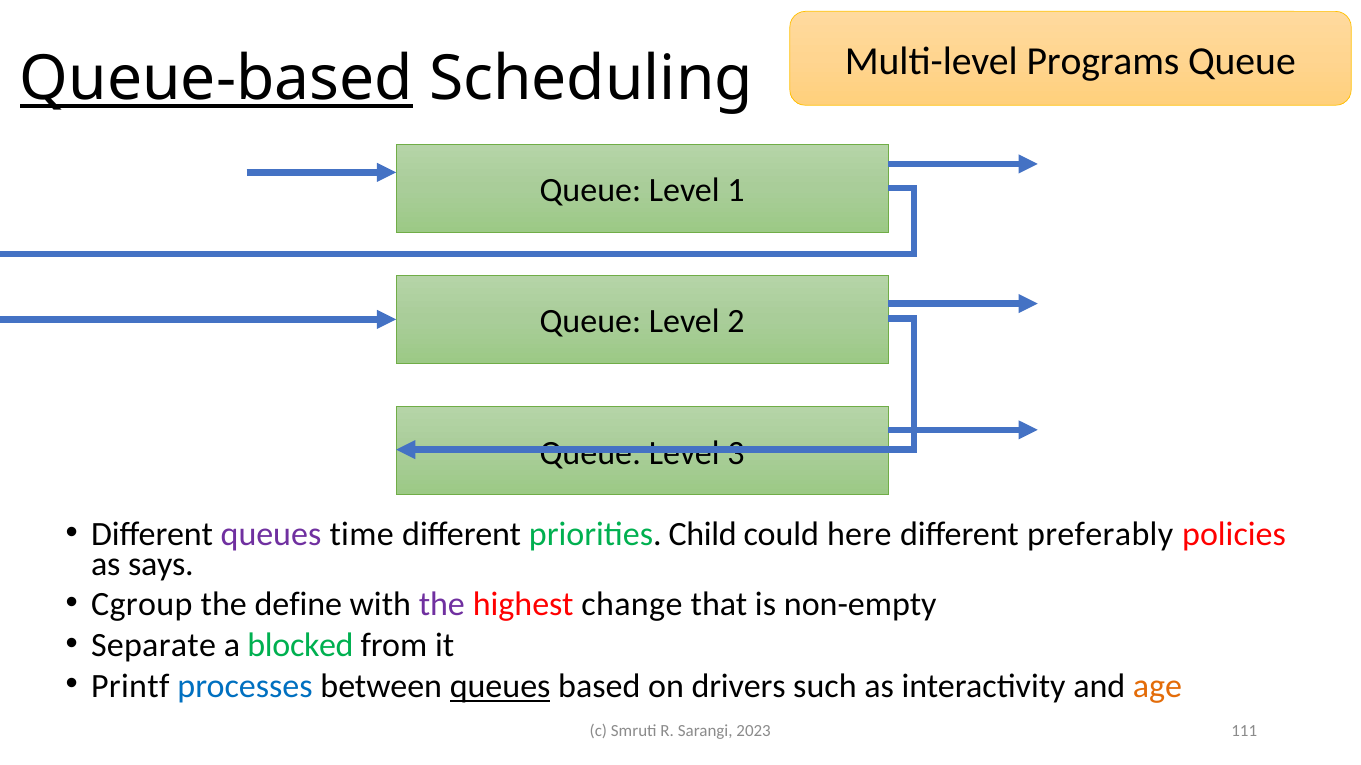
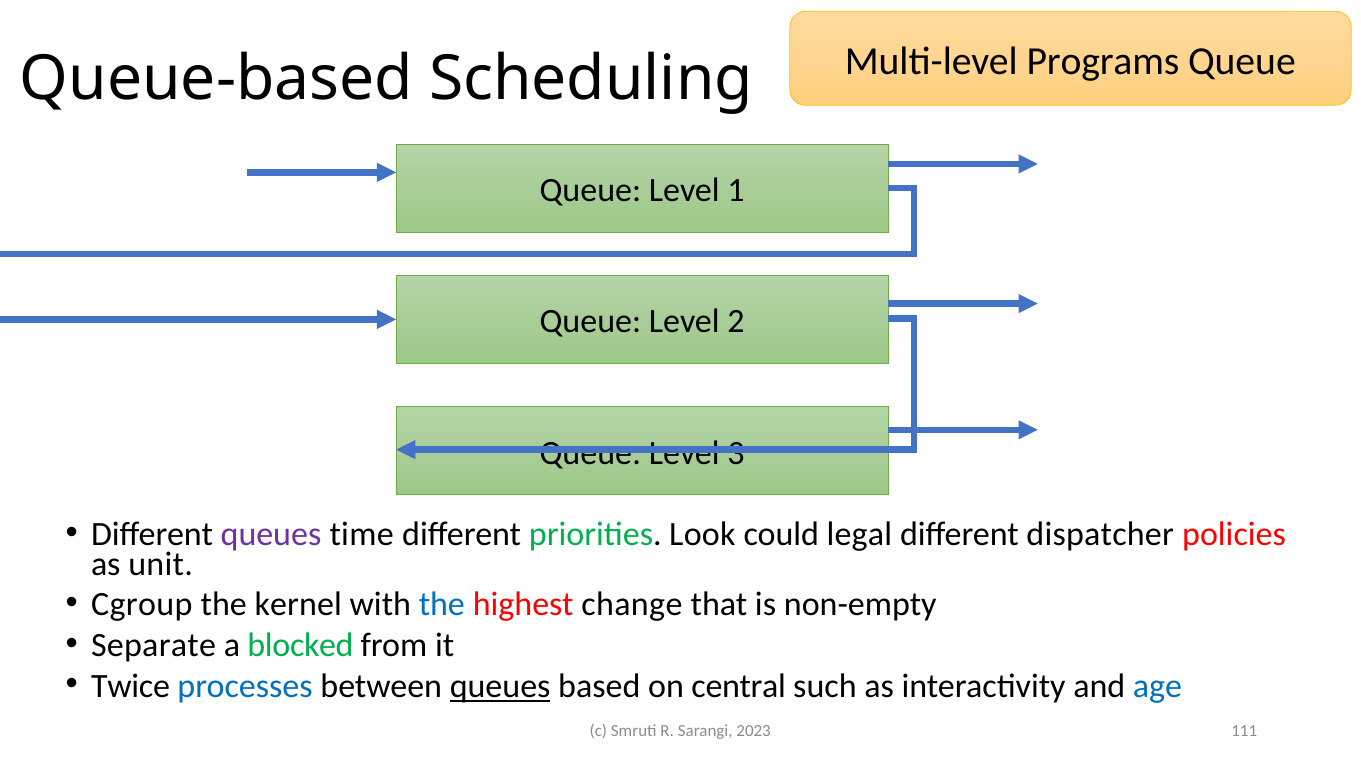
Queue-based underline: present -> none (216, 79)
Child: Child -> Look (702, 535)
here: here -> legal (859, 535)
preferably: preferably -> dispatcher (1100, 535)
says: says -> unit (161, 564)
define: define -> kernel (298, 605)
the colour: purple -> blue (442, 605)
Printf: Printf -> Twice (130, 687)
drivers: drivers -> central (739, 687)
age colour: orange -> blue (1158, 687)
